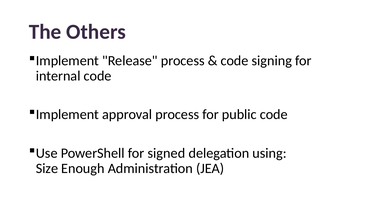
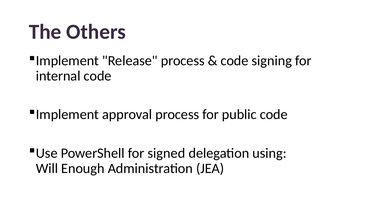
Size: Size -> Will (47, 168)
